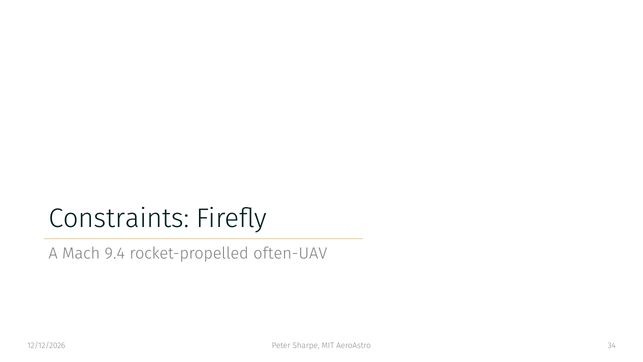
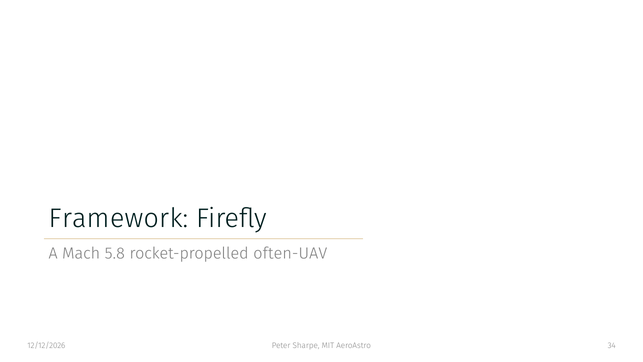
Constraints: Constraints -> Framework (119, 218)
9.4: 9.4 -> 5.8 (115, 253)
